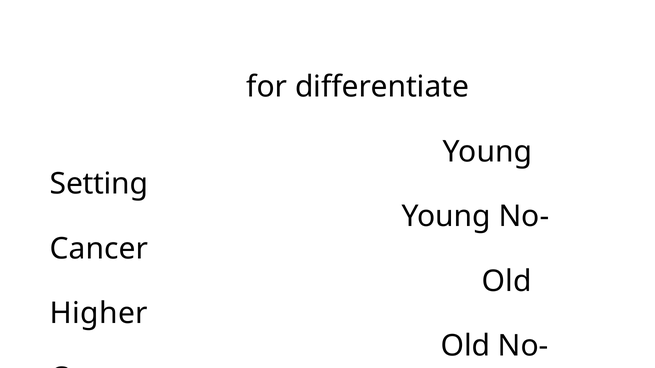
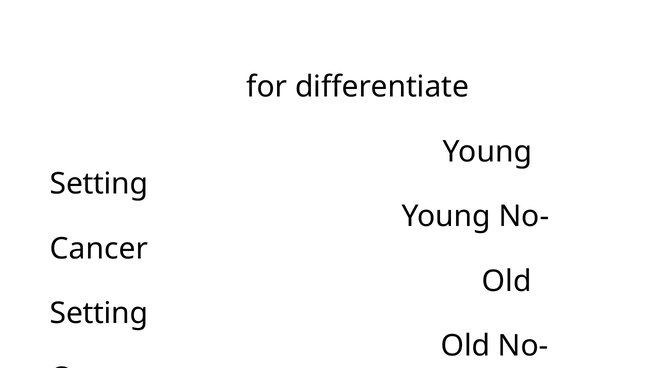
Higher: Higher -> Setting (99, 314)
